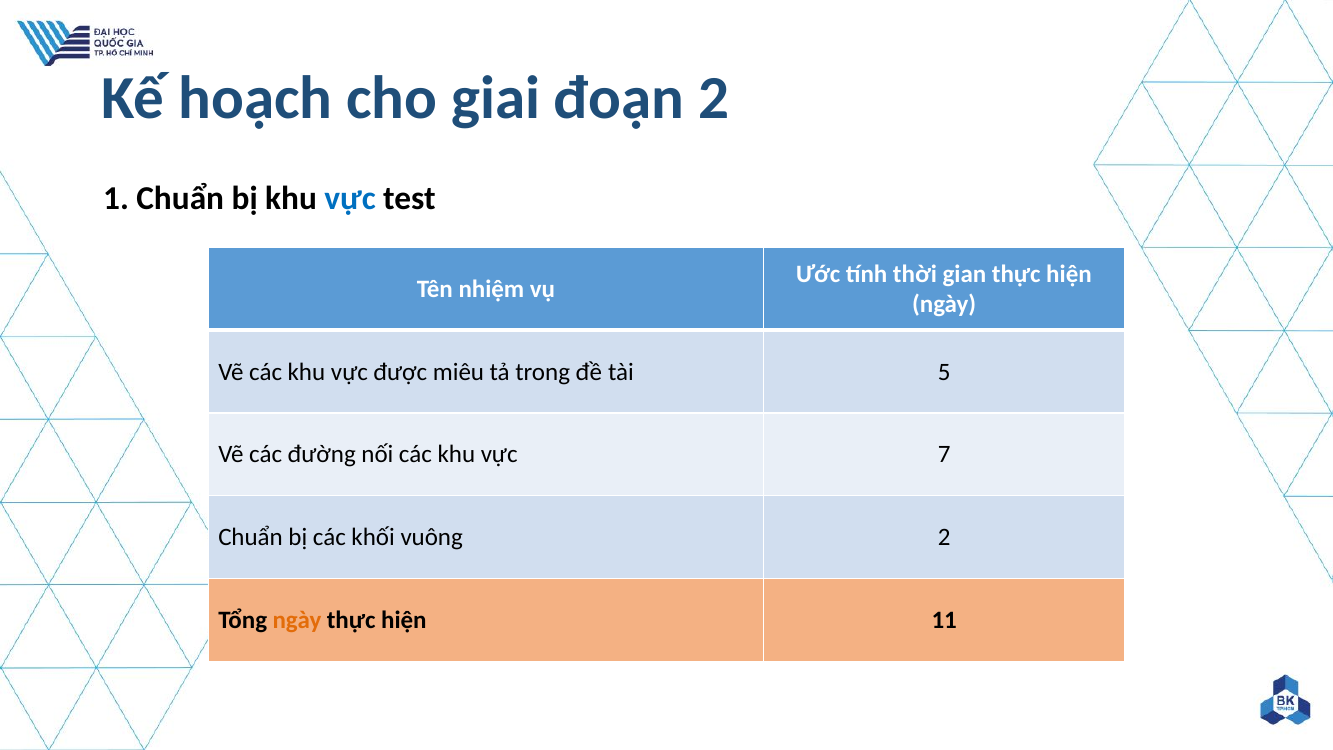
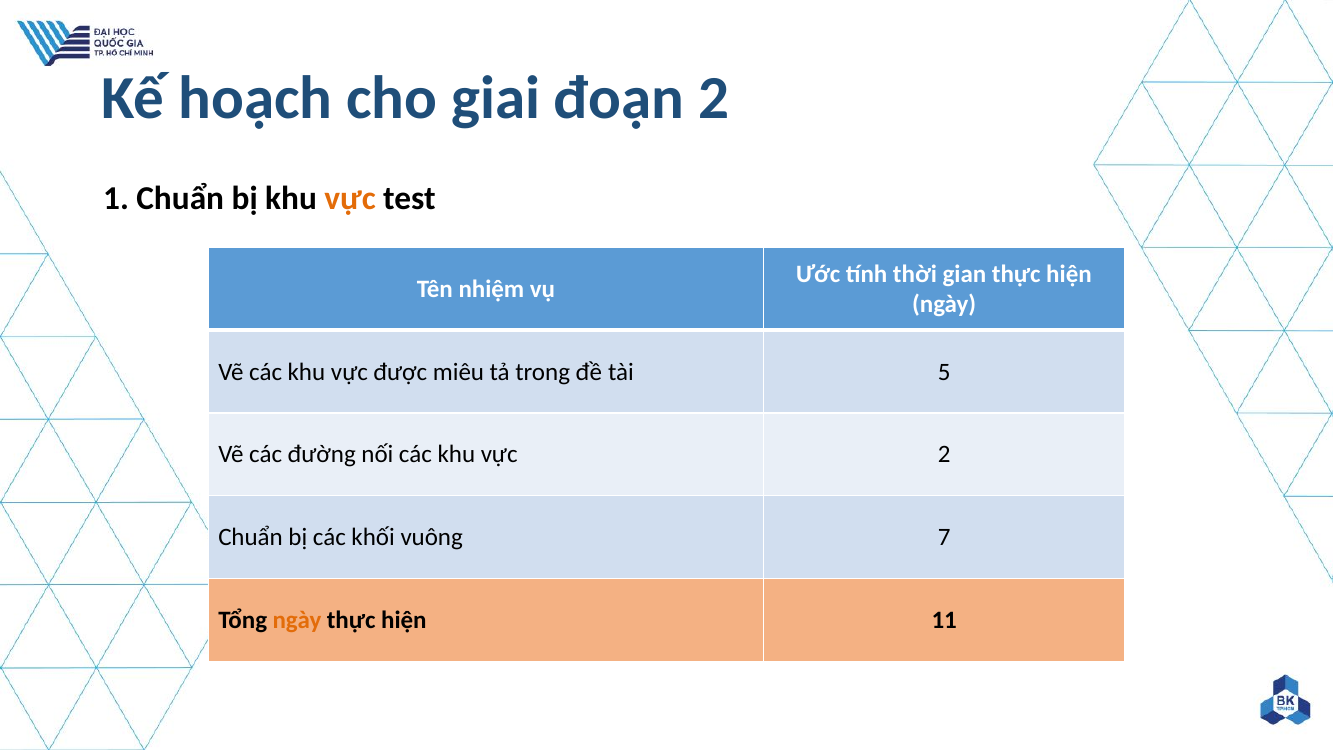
vực colour: blue -> orange (350, 199)
vực 7: 7 -> 2 (944, 455)
vuông 2: 2 -> 7 (944, 537)
